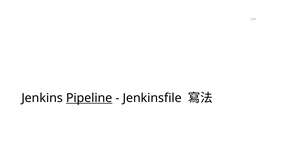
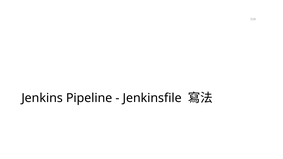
Pipeline underline: present -> none (89, 98)
